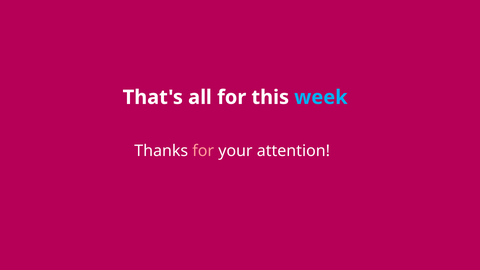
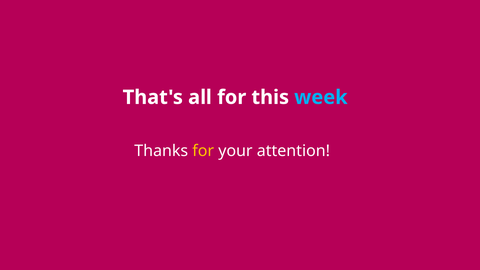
for colour: pink -> yellow (203, 151)
